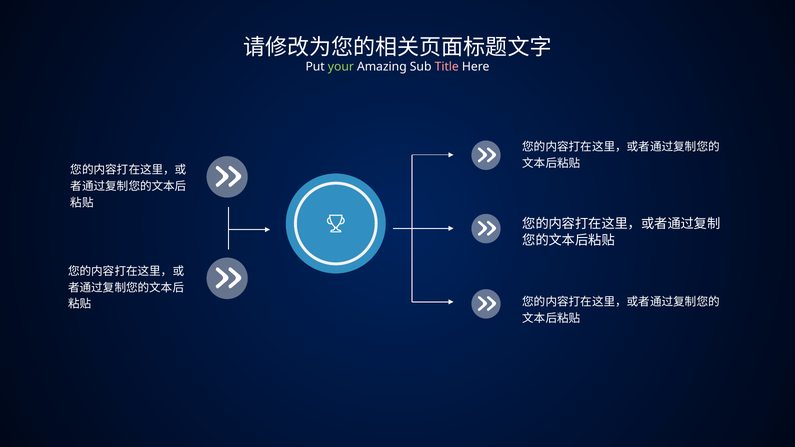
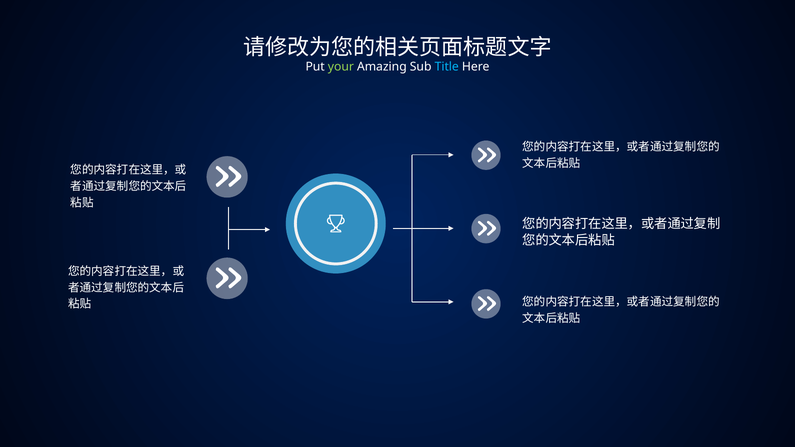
Title colour: pink -> light blue (447, 67)
